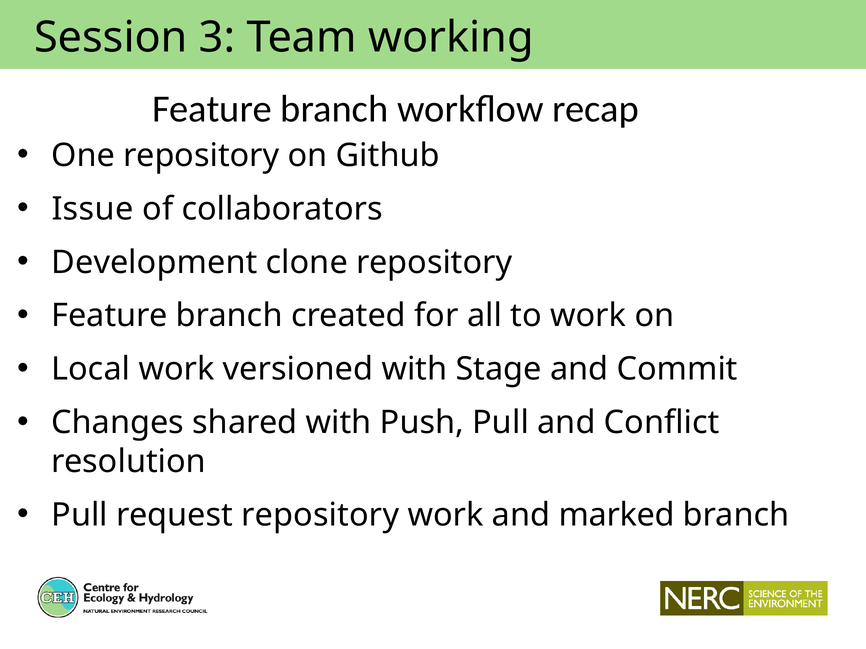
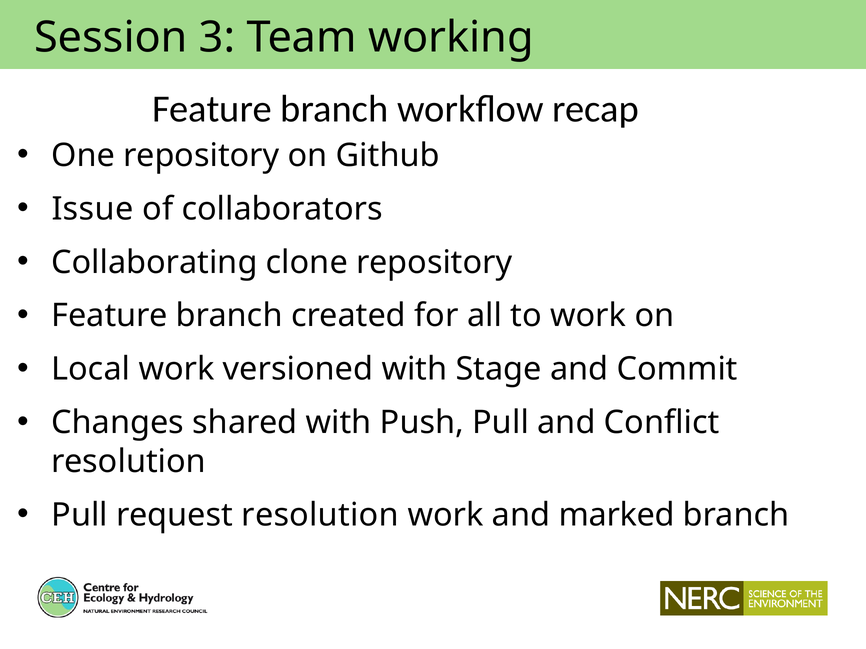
Development: Development -> Collaborating (154, 263)
request repository: repository -> resolution (320, 515)
